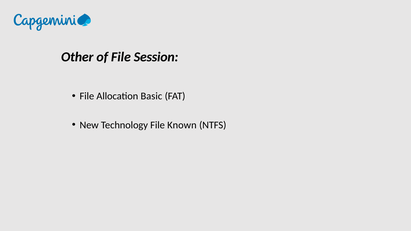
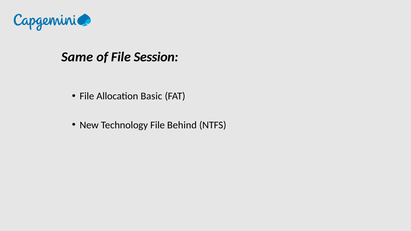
Other: Other -> Same (77, 57)
Known: Known -> Behind (182, 125)
